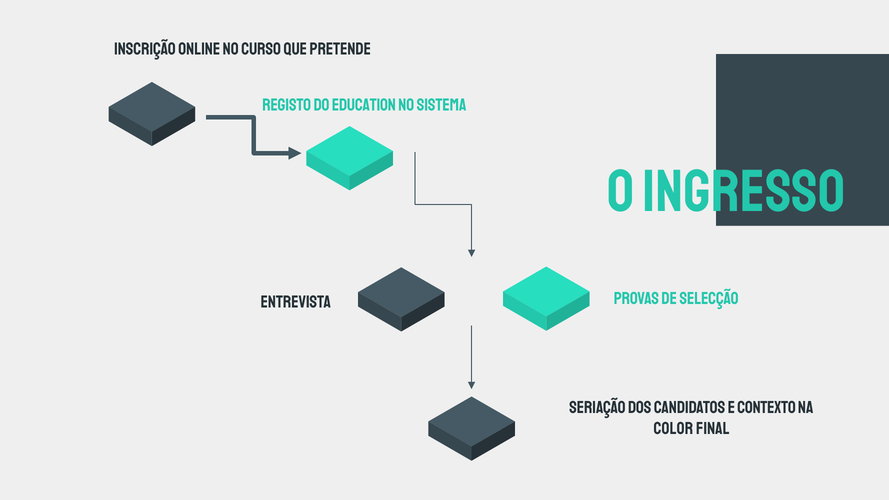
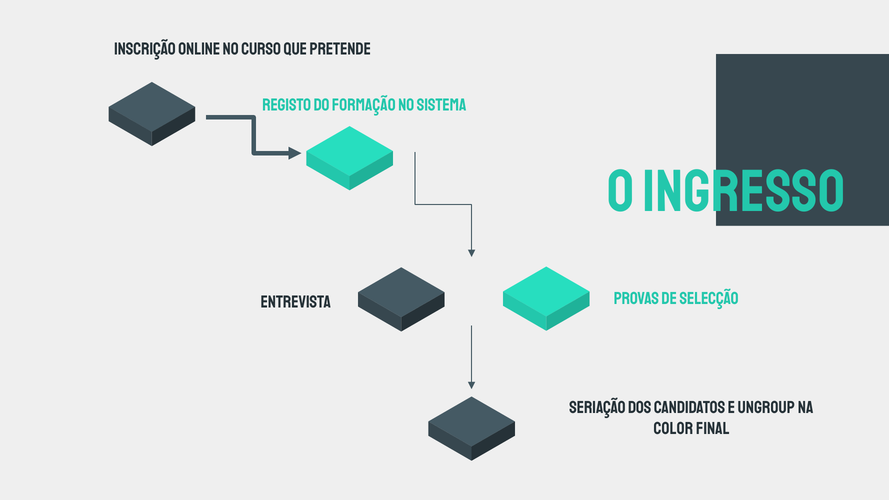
education: education -> formação (364, 105)
contexto: contexto -> ungroup (766, 408)
